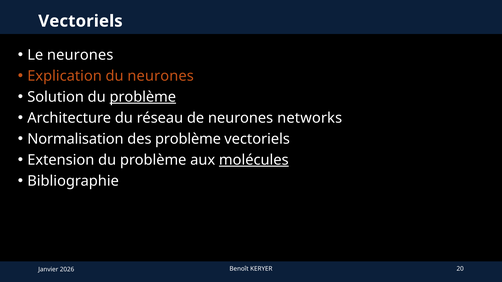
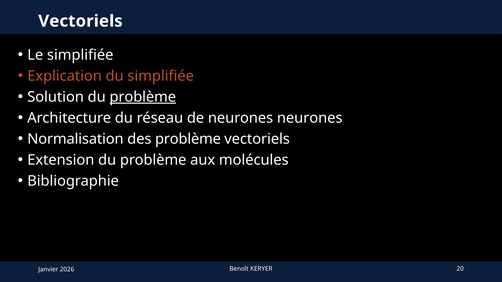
Le neurones: neurones -> simplifiée (80, 55)
du neurones: neurones -> simplifiée (161, 76)
neurones networks: networks -> neurones (310, 118)
molécules underline: present -> none (254, 160)
